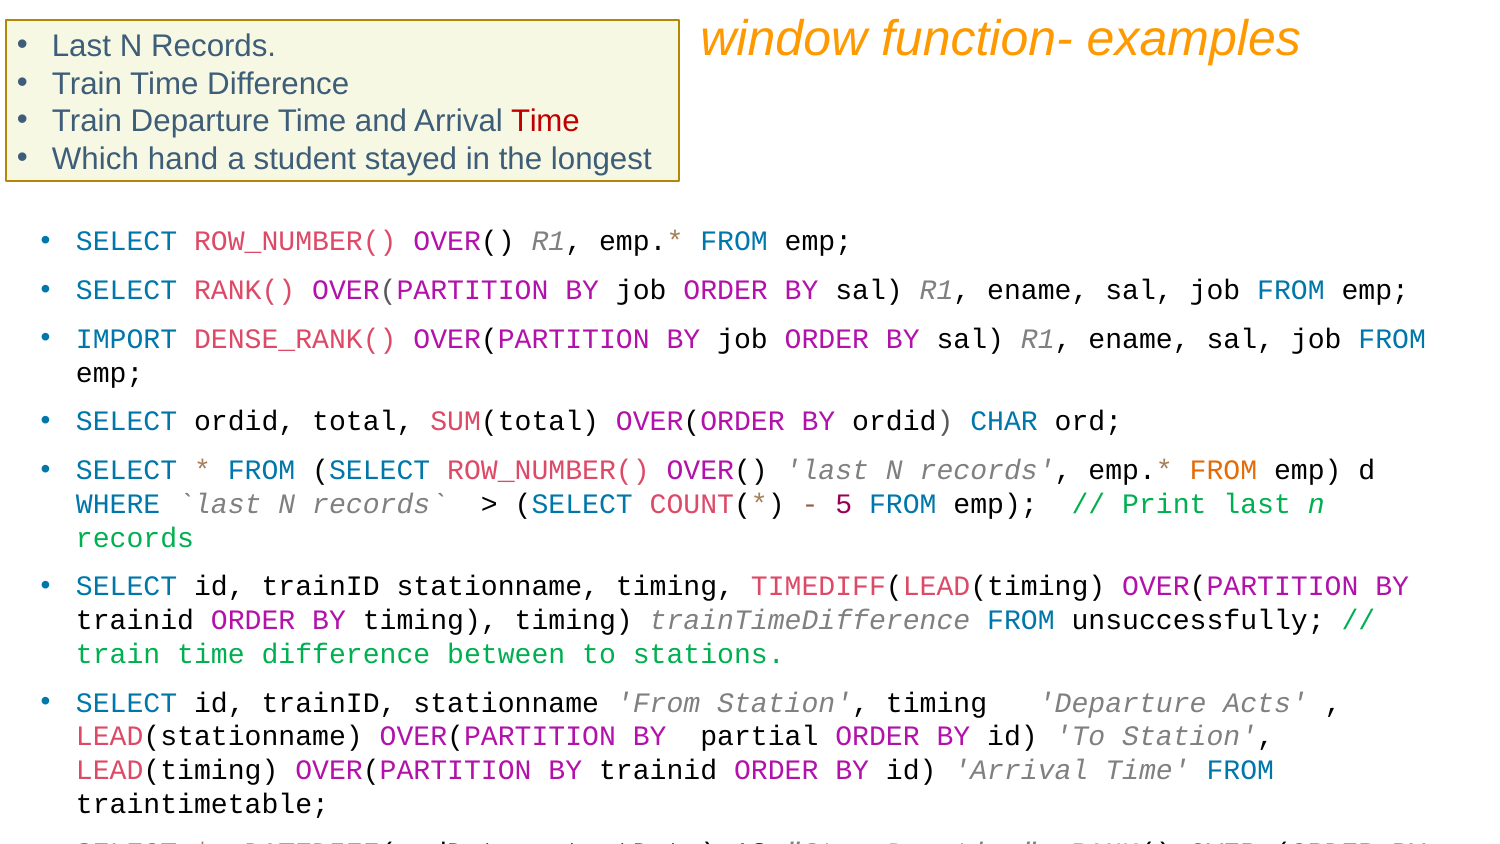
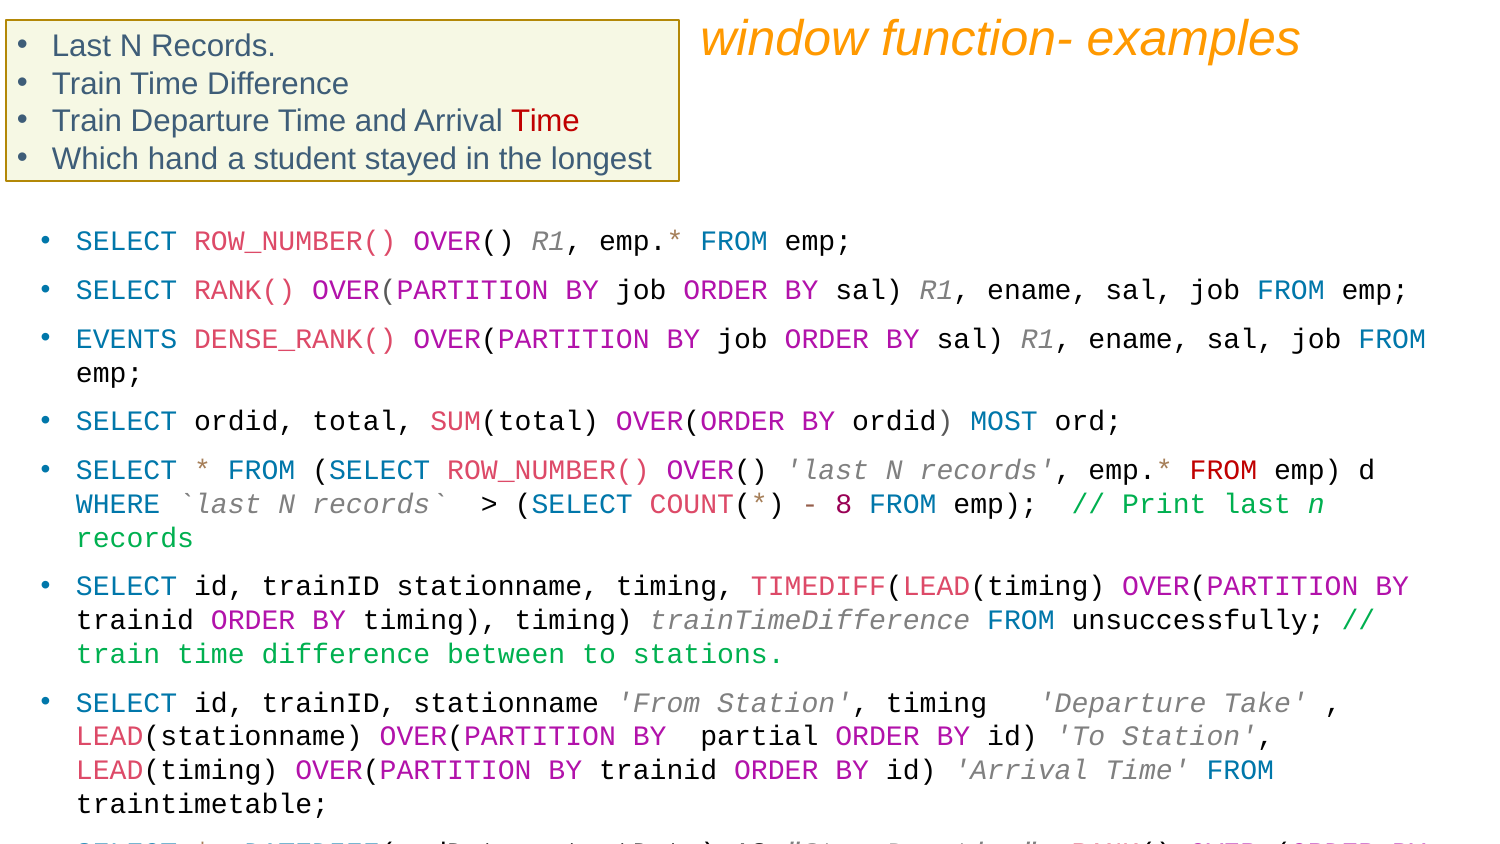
IMPORT: IMPORT -> EVENTS (127, 339)
CHAR: CHAR -> MOST (1004, 421)
FROM colour: orange -> red (1223, 470)
5: 5 -> 8 (844, 504)
Acts: Acts -> Take (1266, 703)
